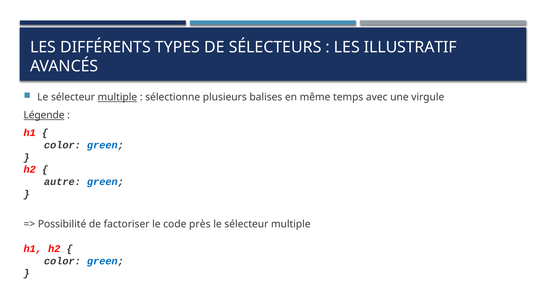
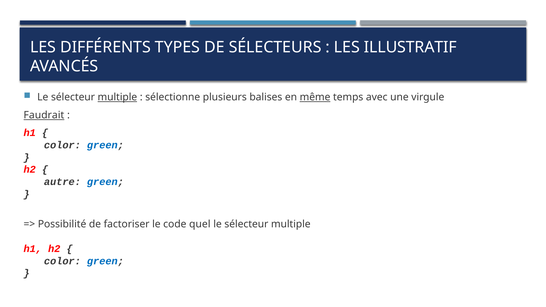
même underline: none -> present (315, 97)
Légende: Légende -> Faudrait (44, 115)
près: près -> quel (200, 224)
